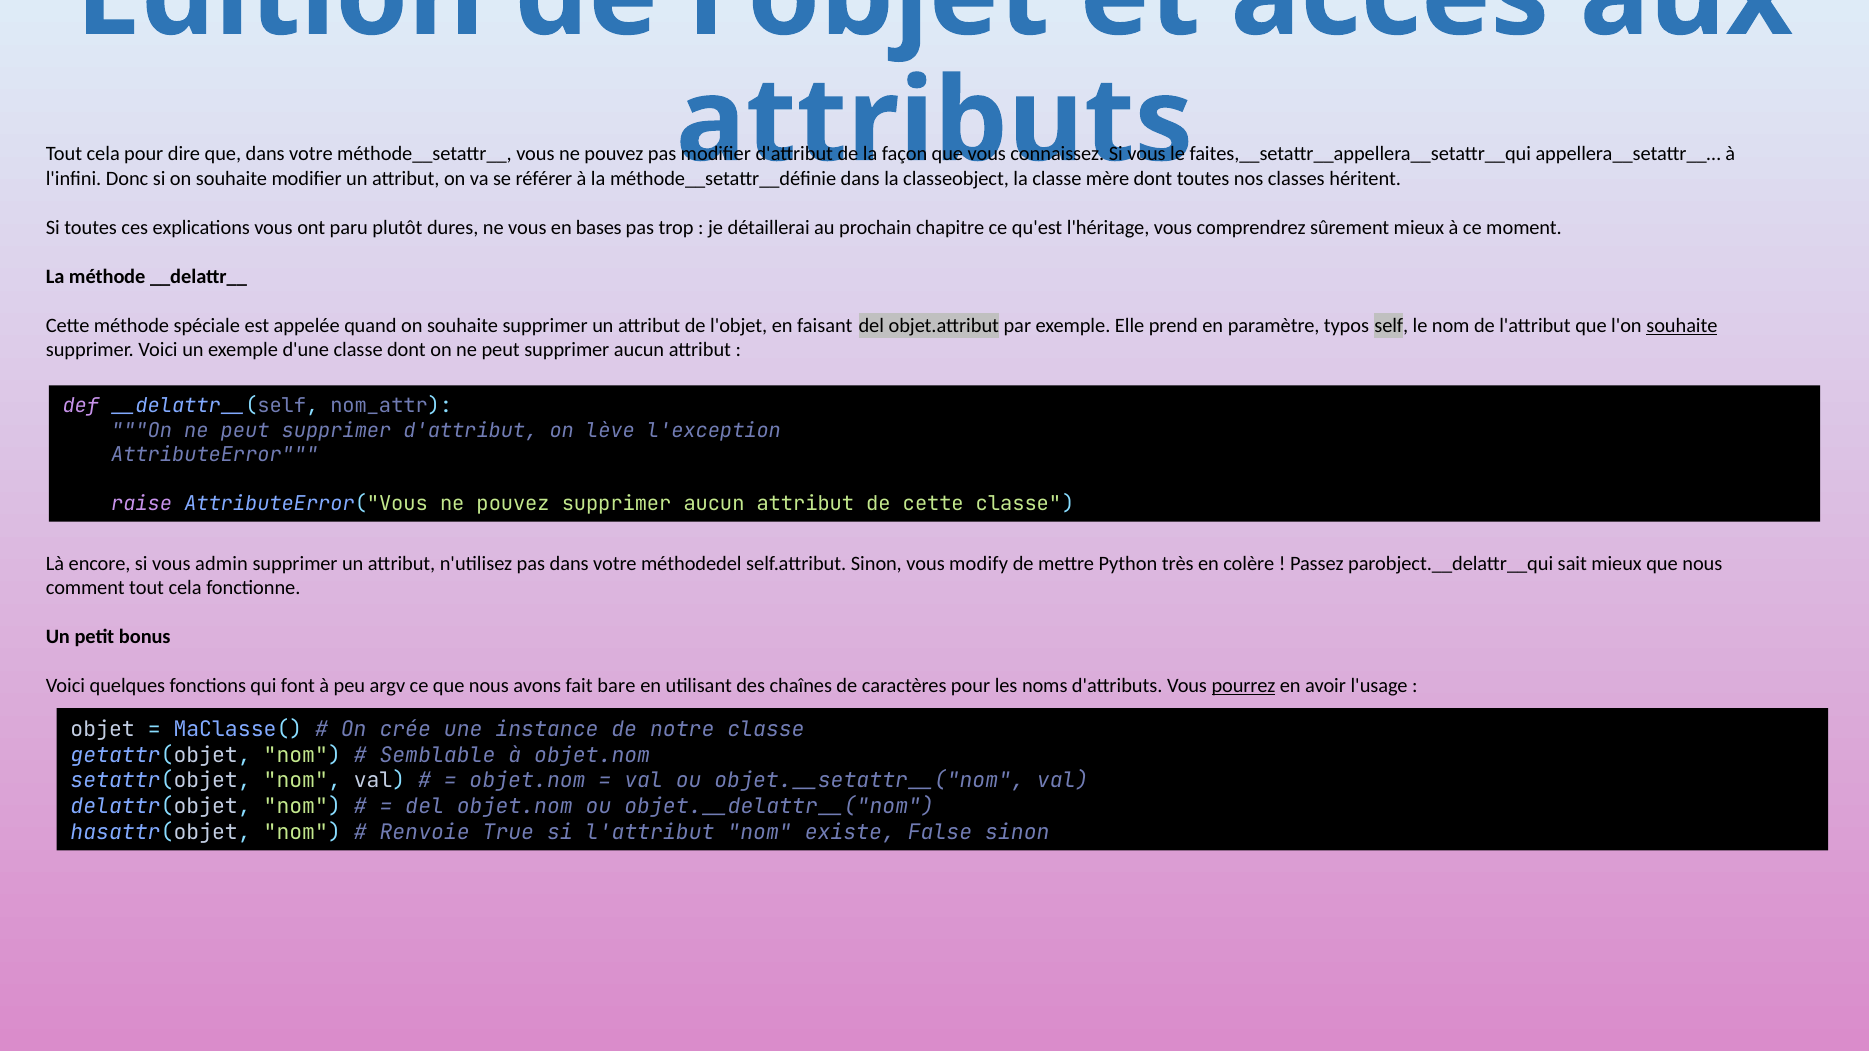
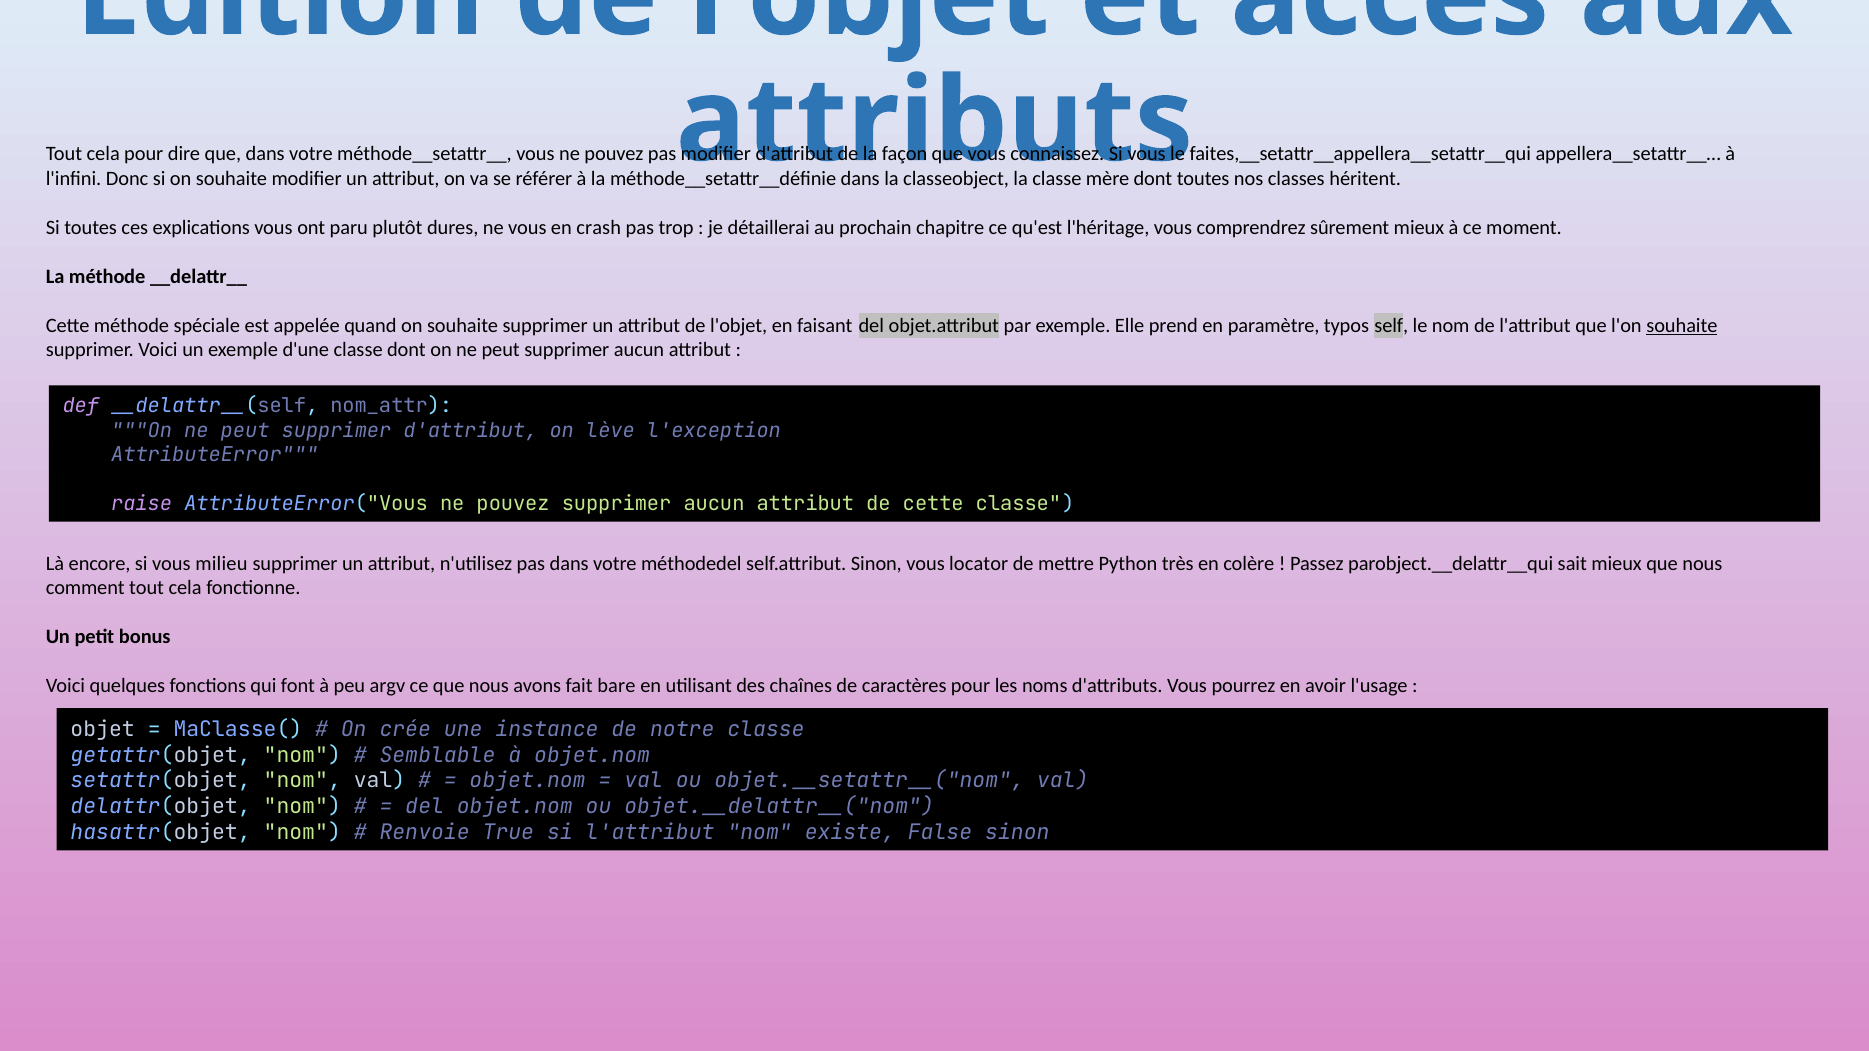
bases: bases -> crash (599, 228)
admin: admin -> milieu (221, 564)
modify: modify -> locator (979, 564)
pourrez underline: present -> none (1244, 686)
